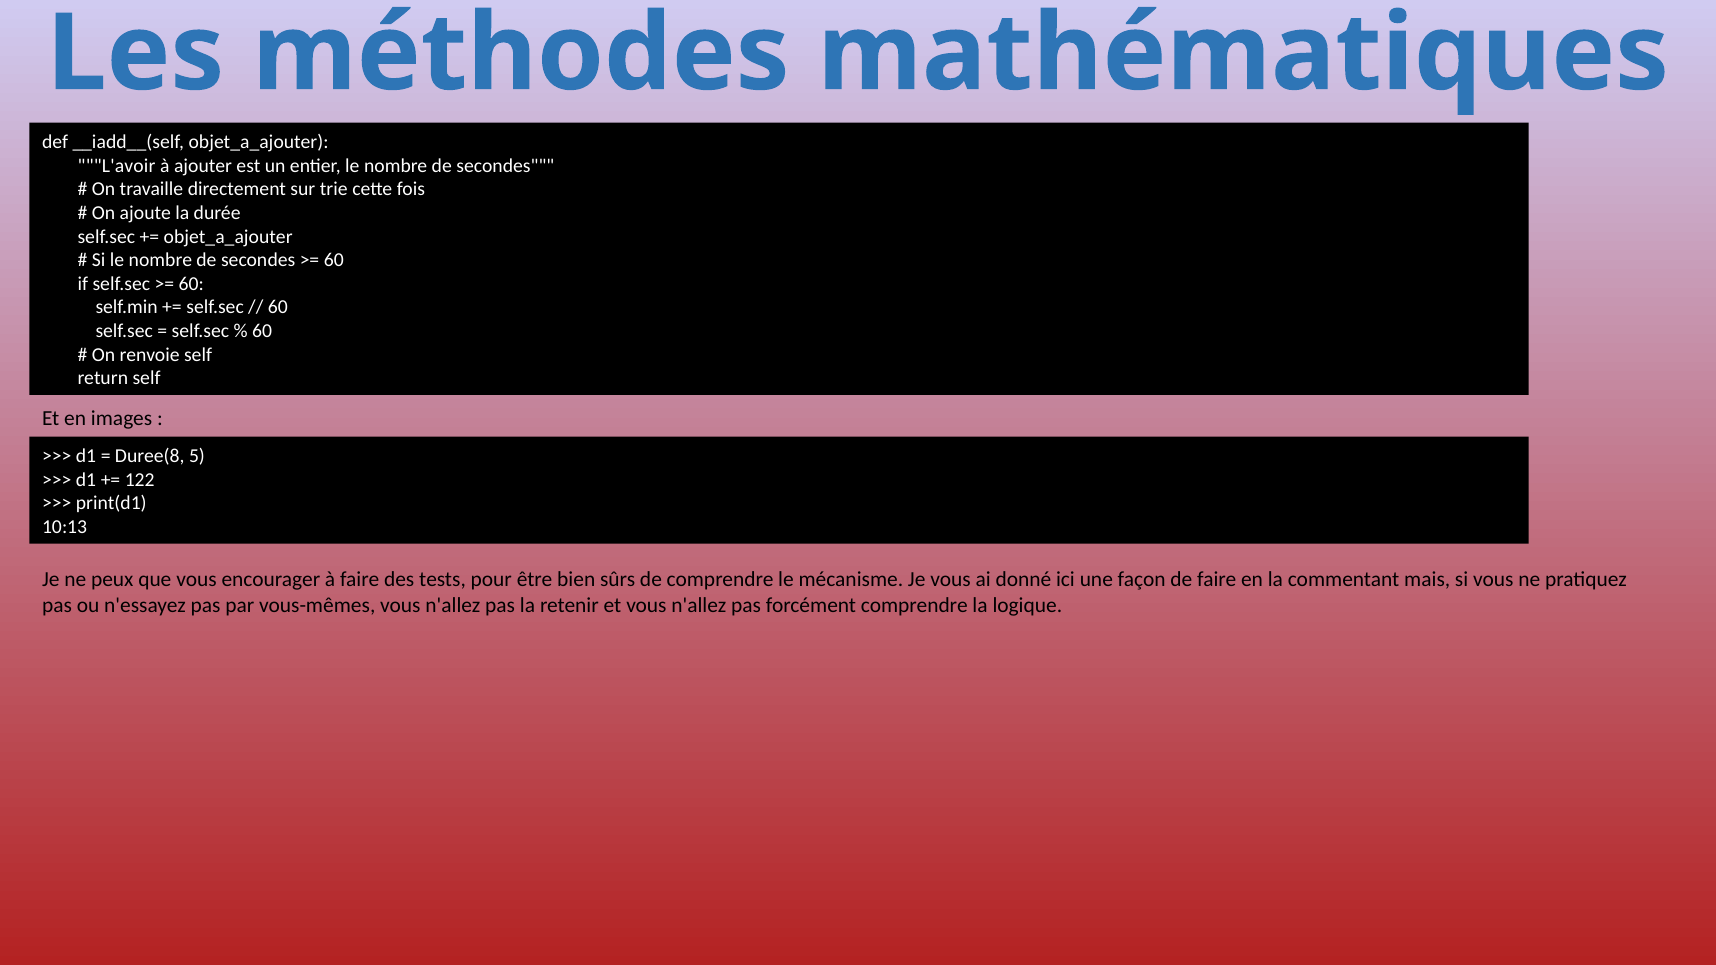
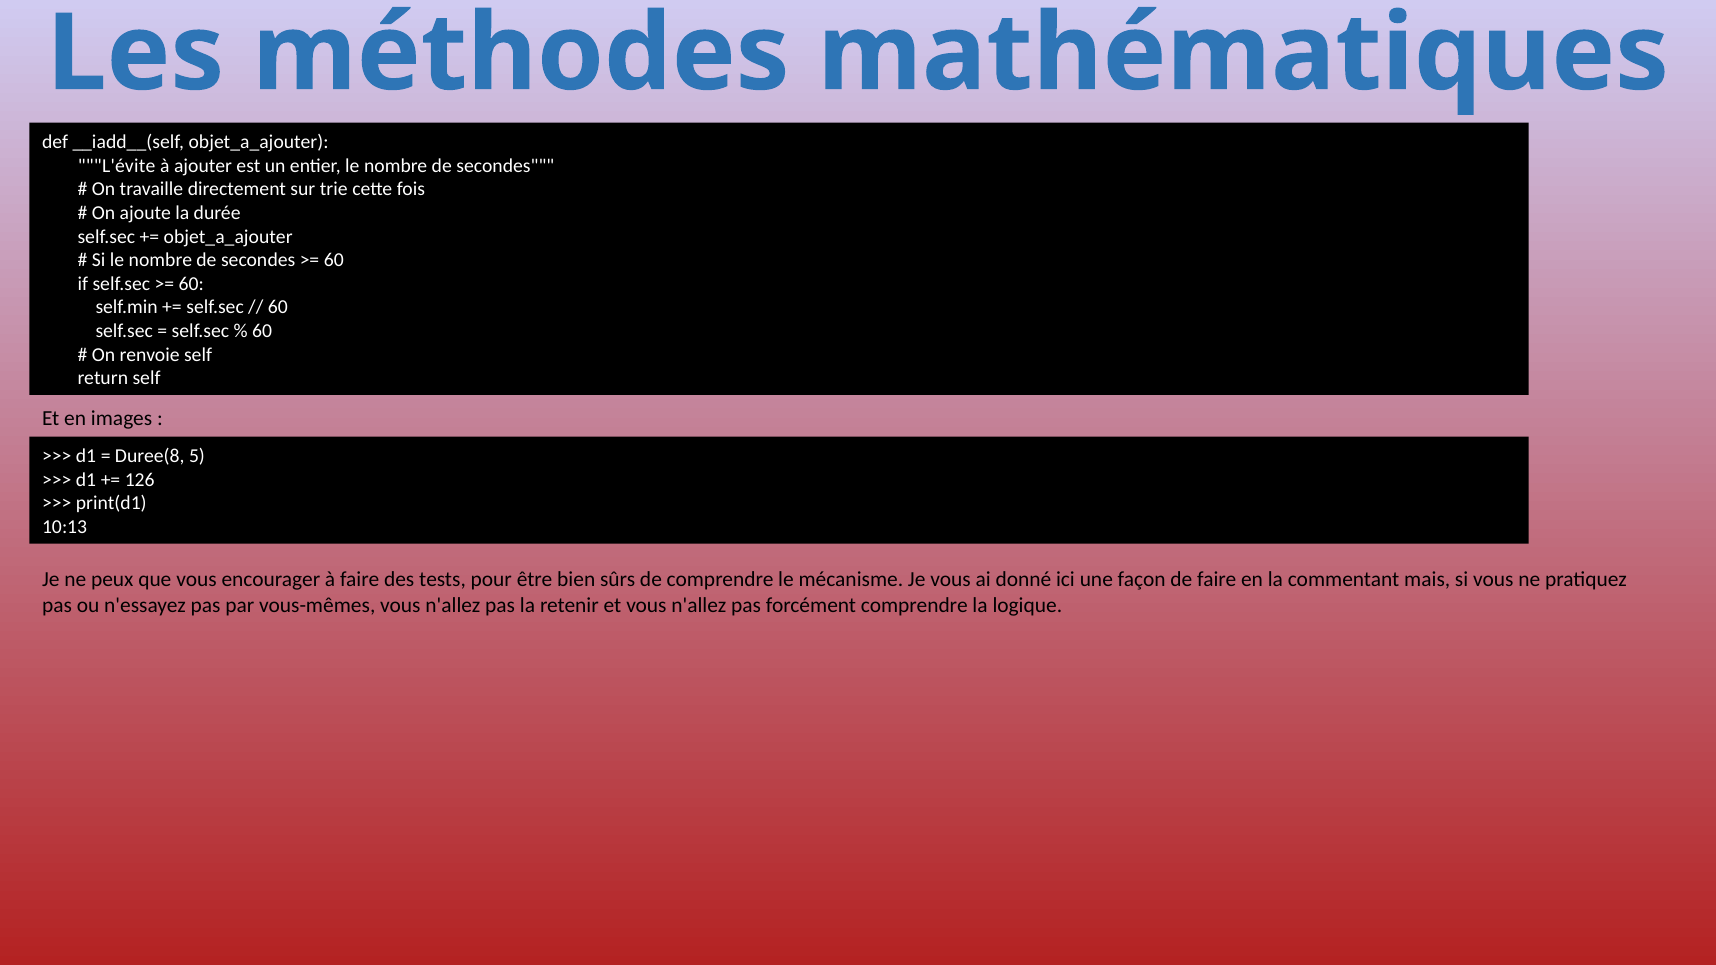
L'avoir: L'avoir -> L'évite (117, 166)
122: 122 -> 126 (140, 480)
